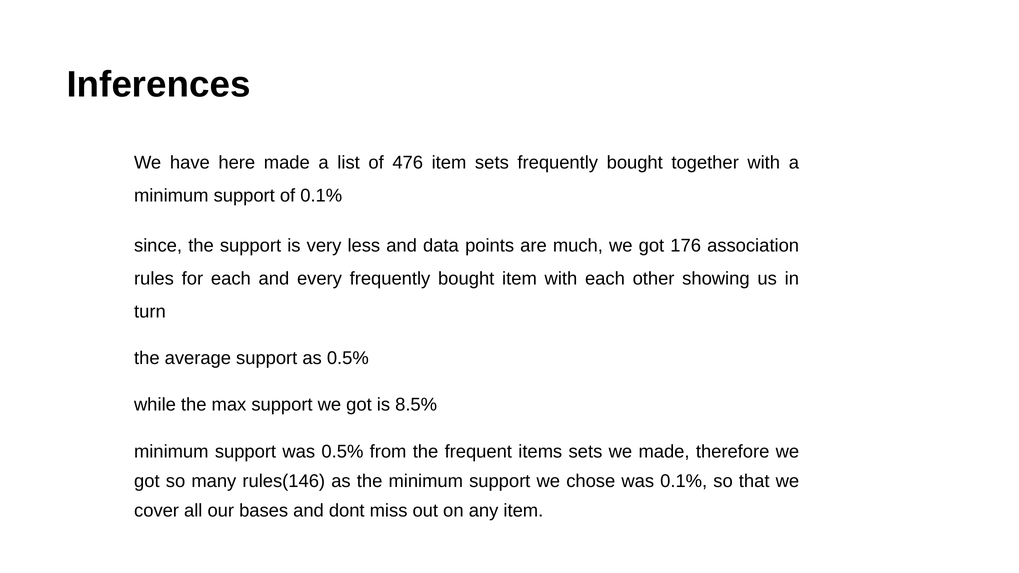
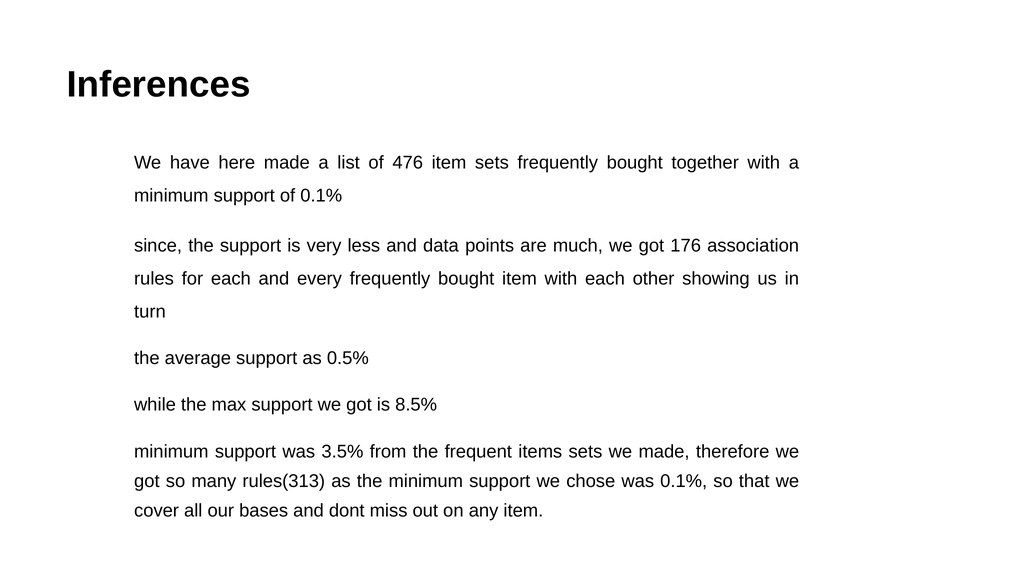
was 0.5%: 0.5% -> 3.5% (342, 452)
rules(146: rules(146 -> rules(313 (284, 481)
